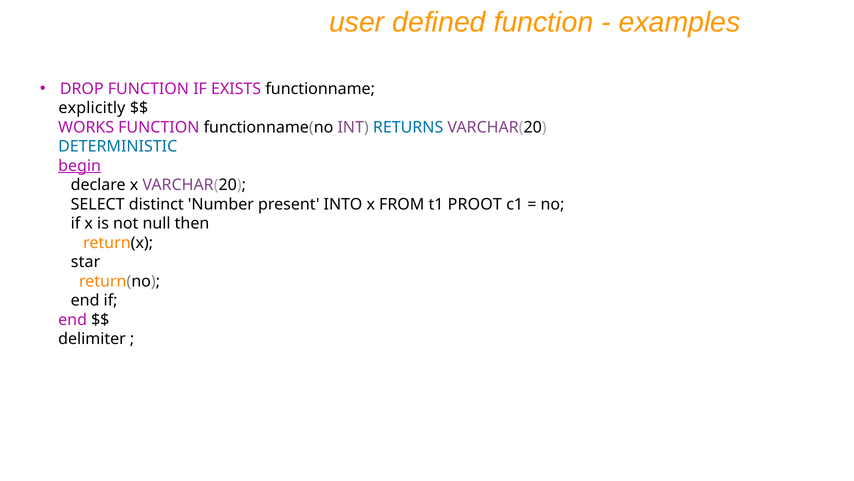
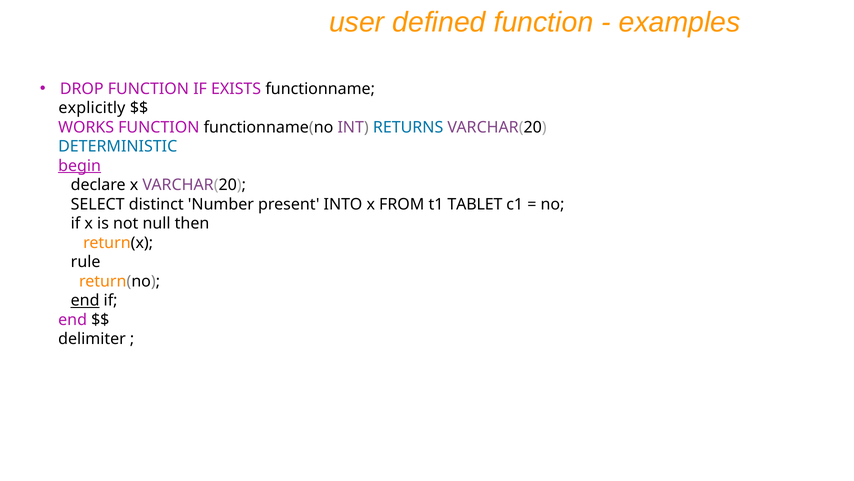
PROOT: PROOT -> TABLET (475, 204)
star: star -> rule (86, 262)
end underline: none -> present (85, 300)
